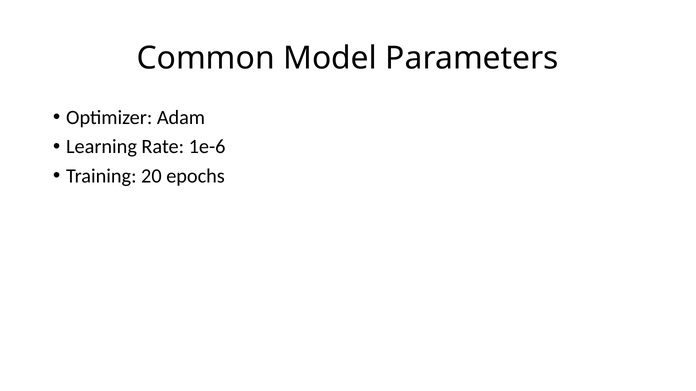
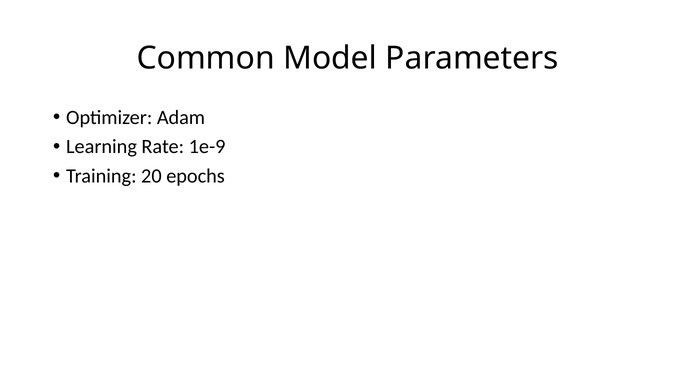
1e-6: 1e-6 -> 1e-9 (207, 147)
